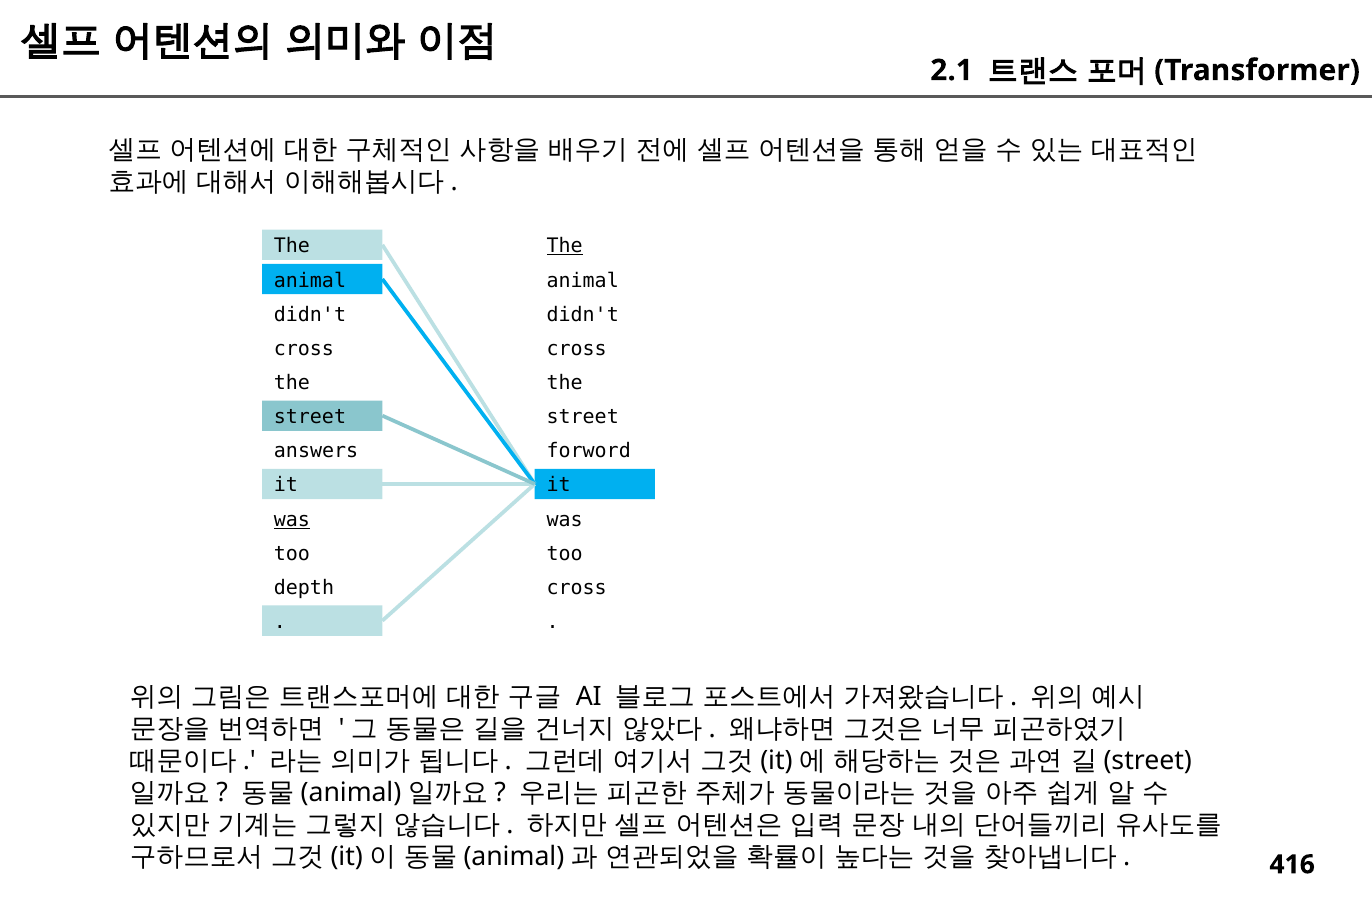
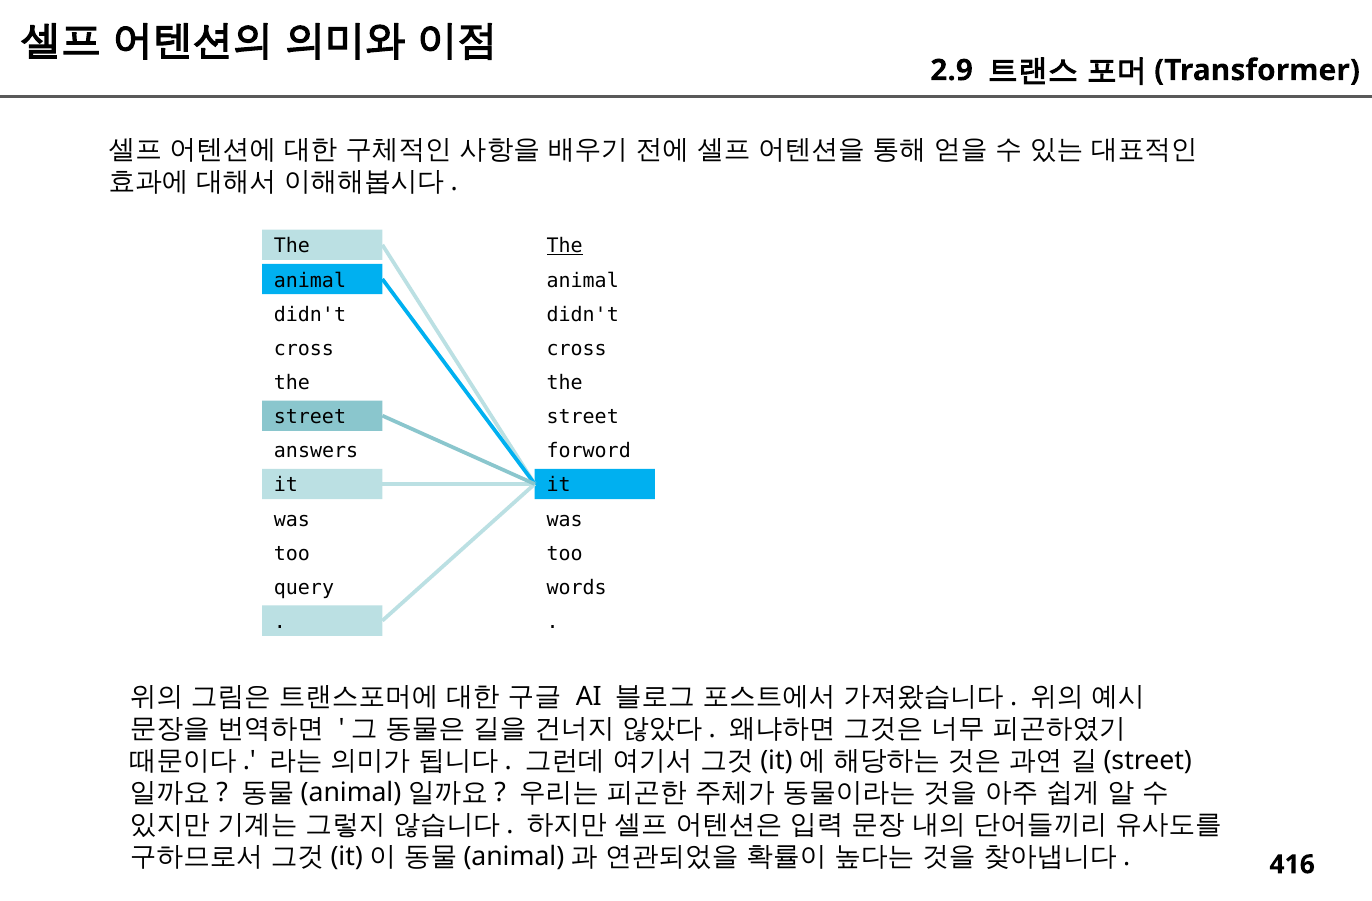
2.1: 2.1 -> 2.9 (952, 70)
was underline: present -> none (292, 520)
depth: depth -> query (304, 588)
cross: cross -> words (577, 588)
